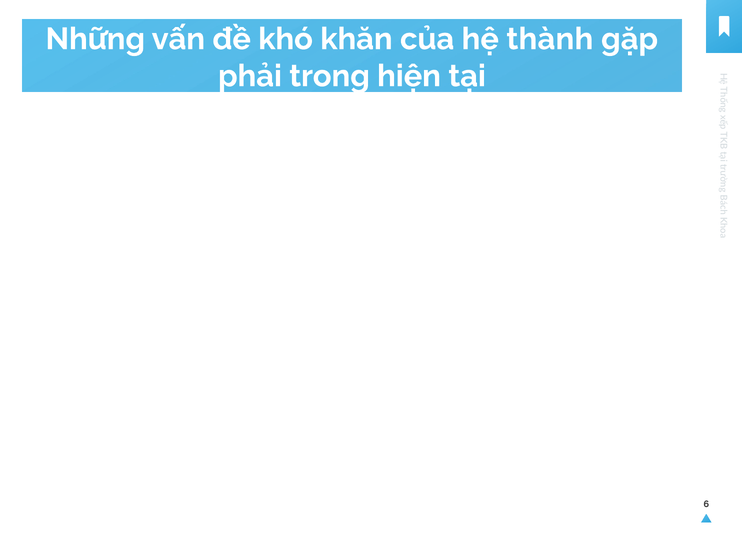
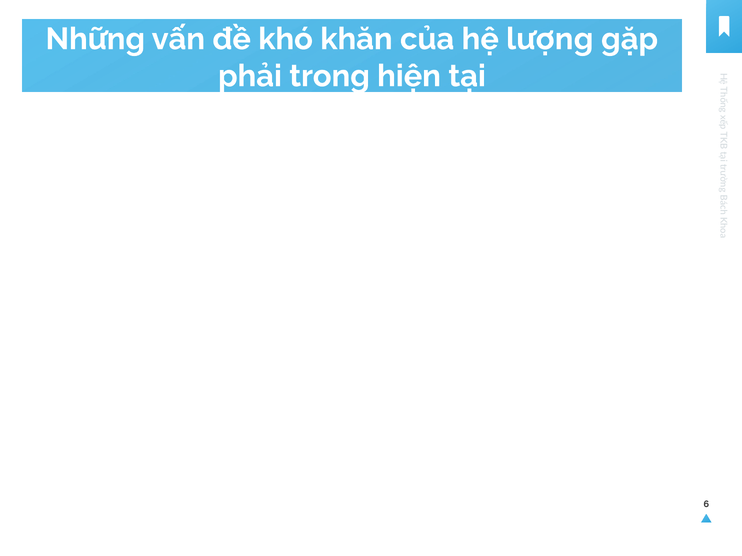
thành: thành -> lượng (550, 39)
